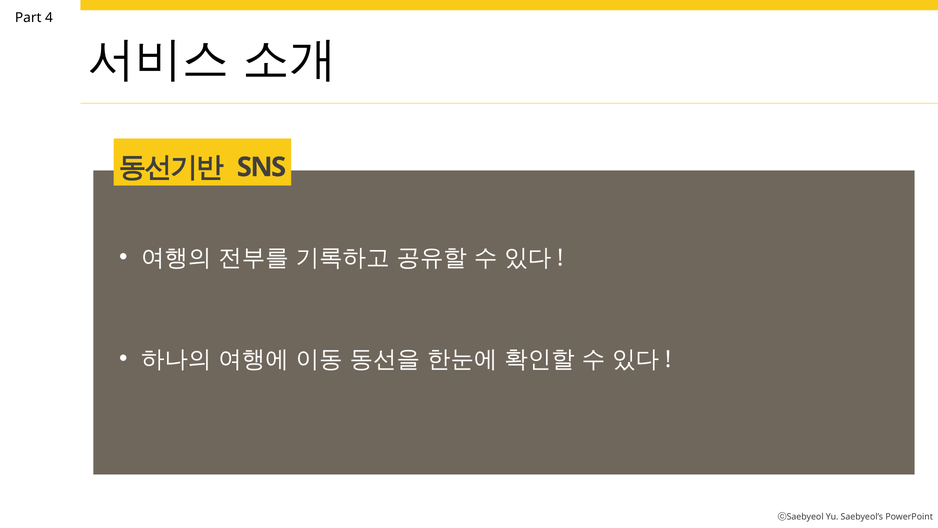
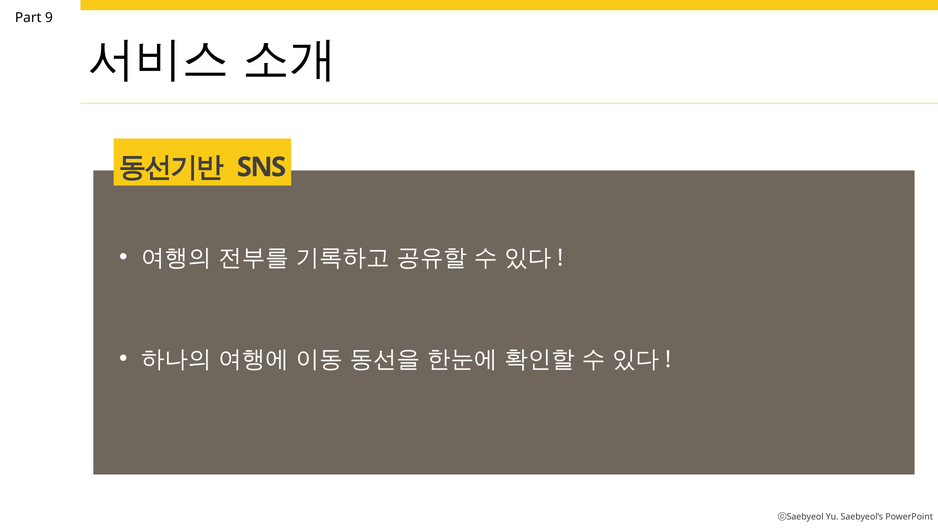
4: 4 -> 9 (49, 18)
